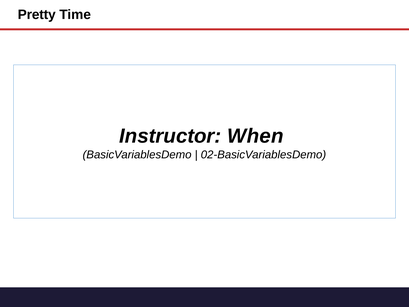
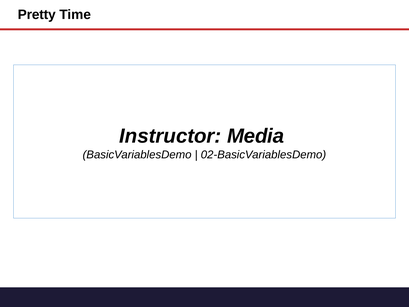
When: When -> Media (256, 136)
